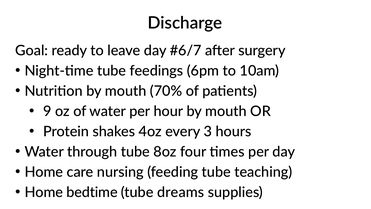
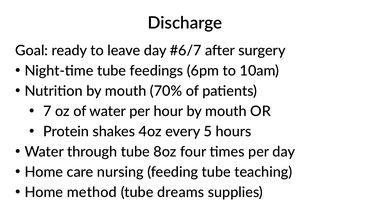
9: 9 -> 7 (47, 111)
3: 3 -> 5 (208, 131)
bedtime: bedtime -> method (92, 192)
